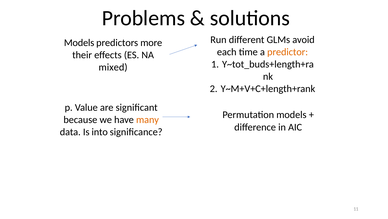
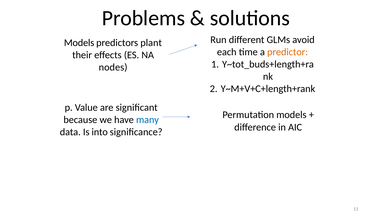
more: more -> plant (151, 43)
mixed: mixed -> nodes (113, 67)
many colour: orange -> blue (147, 119)
